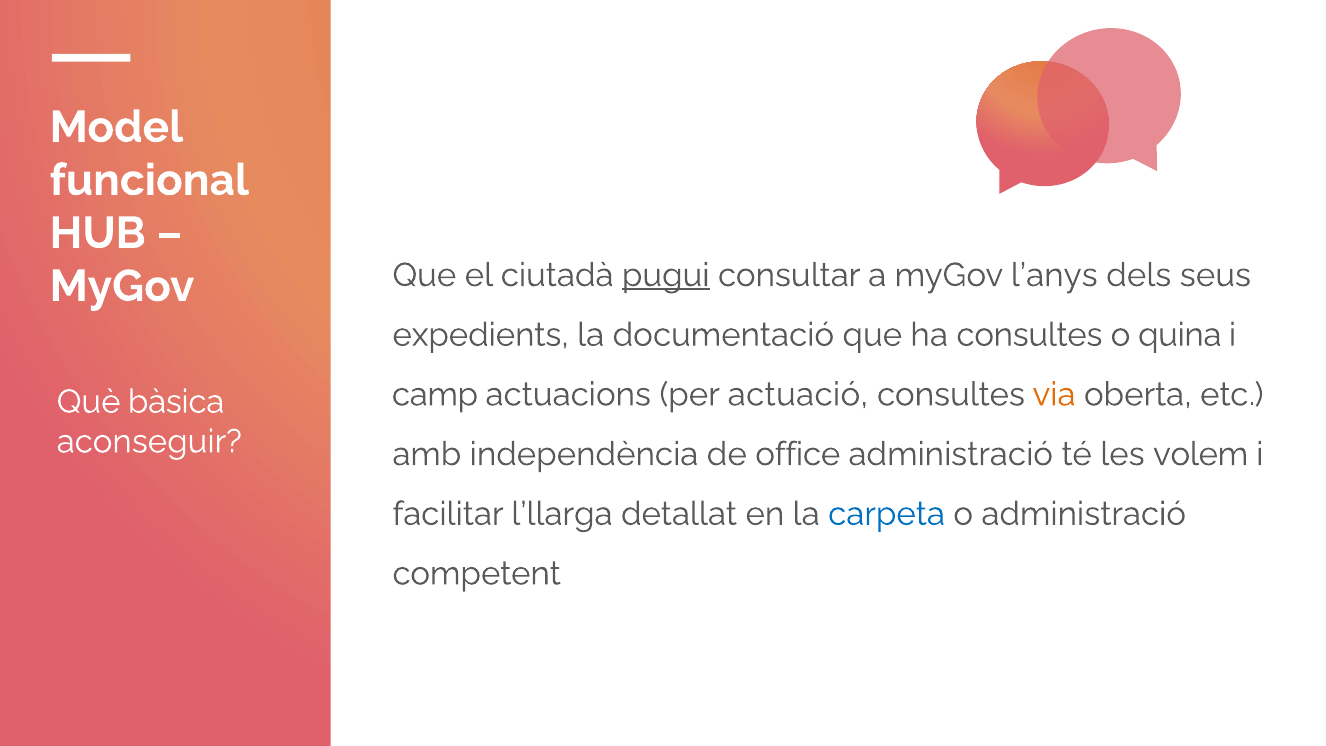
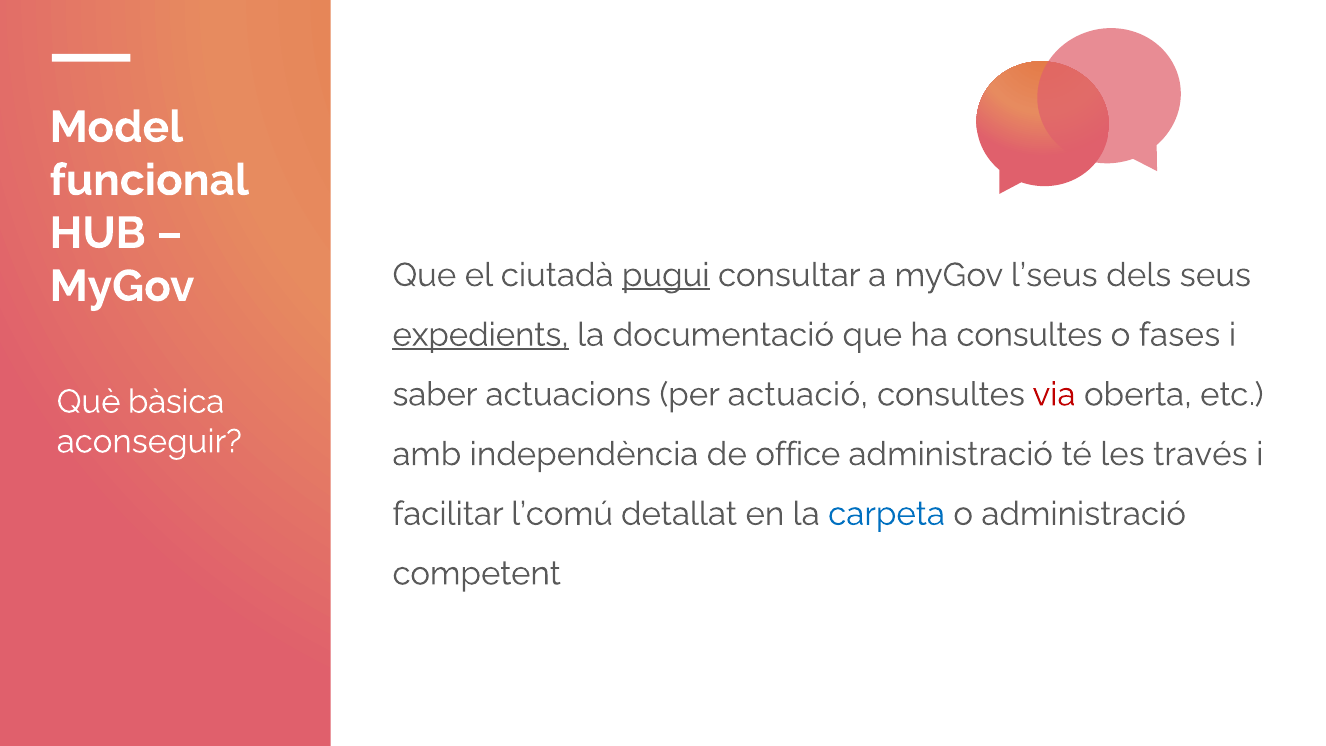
l’anys: l’anys -> l’seus (1054, 275)
expedients underline: none -> present (481, 335)
quina: quina -> fases (1179, 335)
camp: camp -> saber (435, 394)
via colour: orange -> red (1054, 394)
volem: volem -> través (1200, 454)
l’llarga: l’llarga -> l’comú (562, 514)
